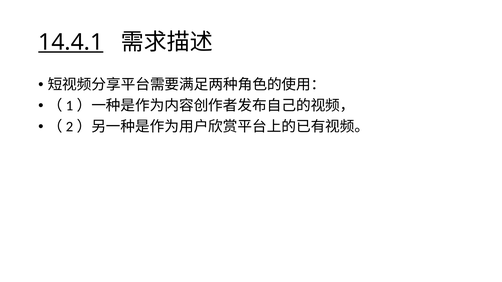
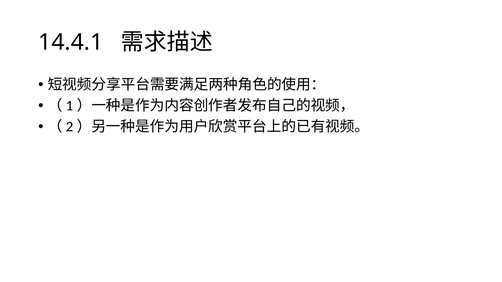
14.4.1 underline: present -> none (71, 42)
